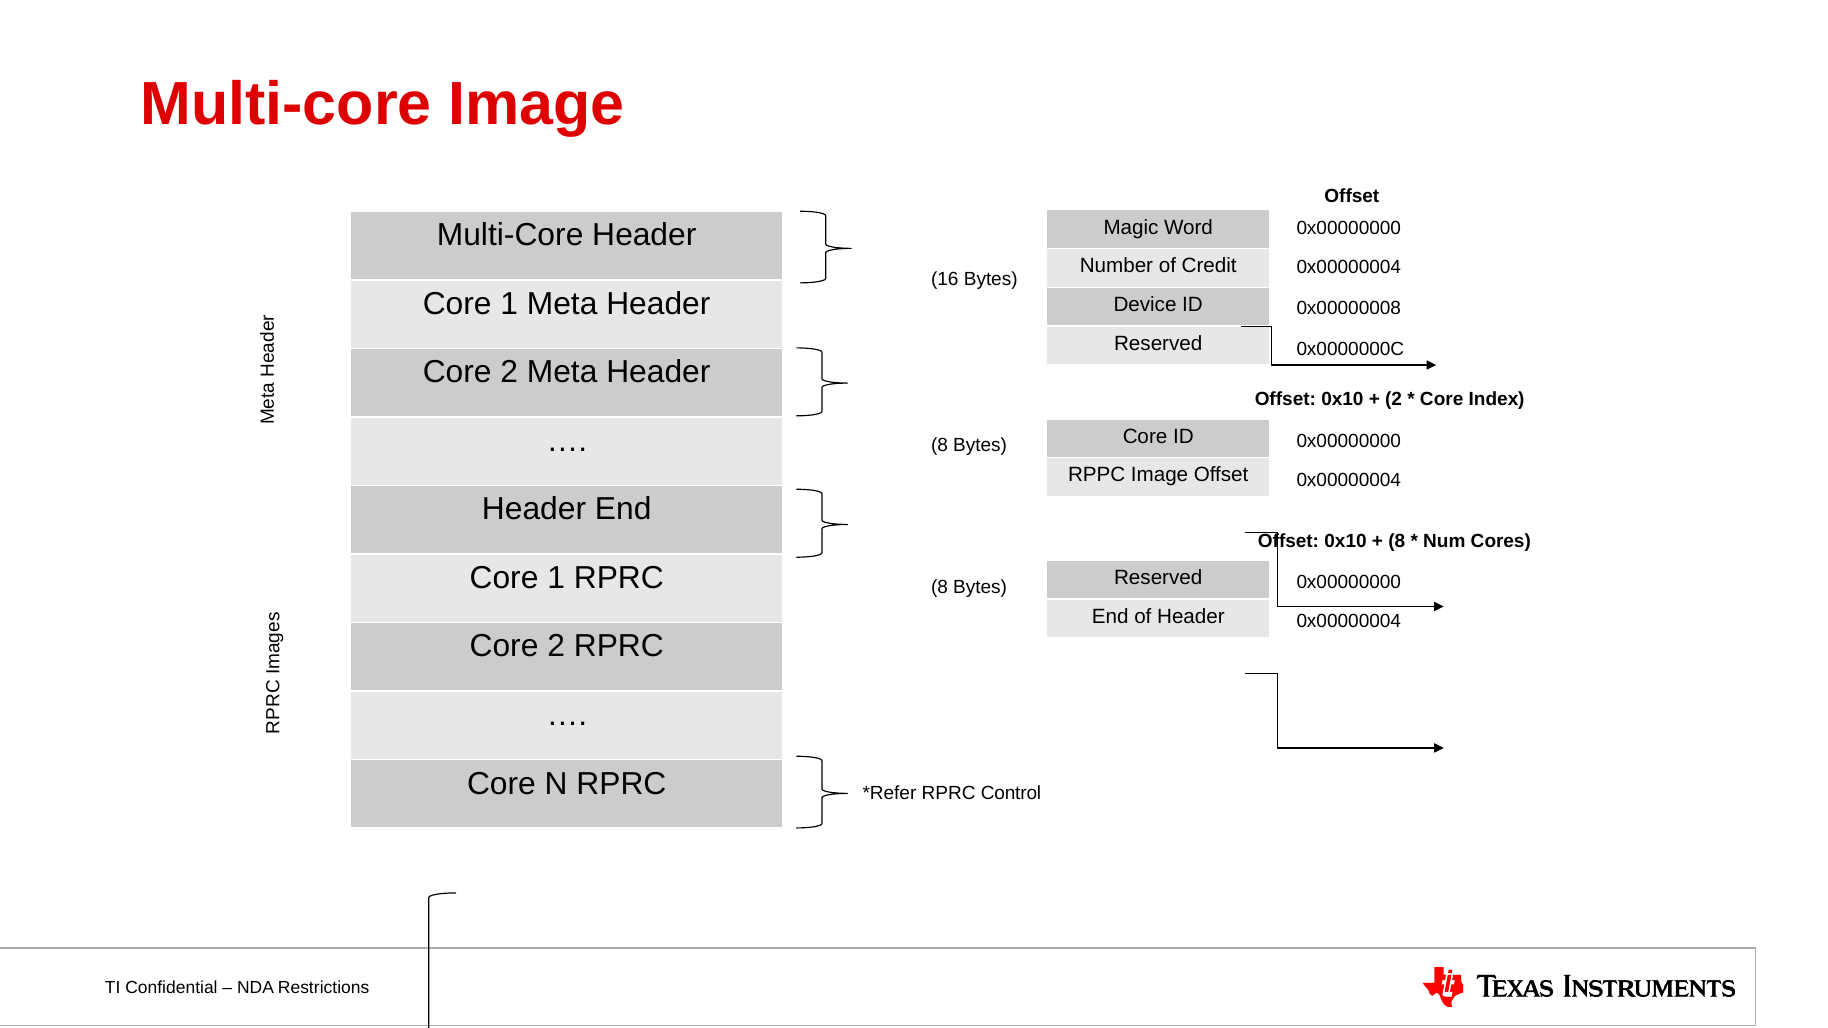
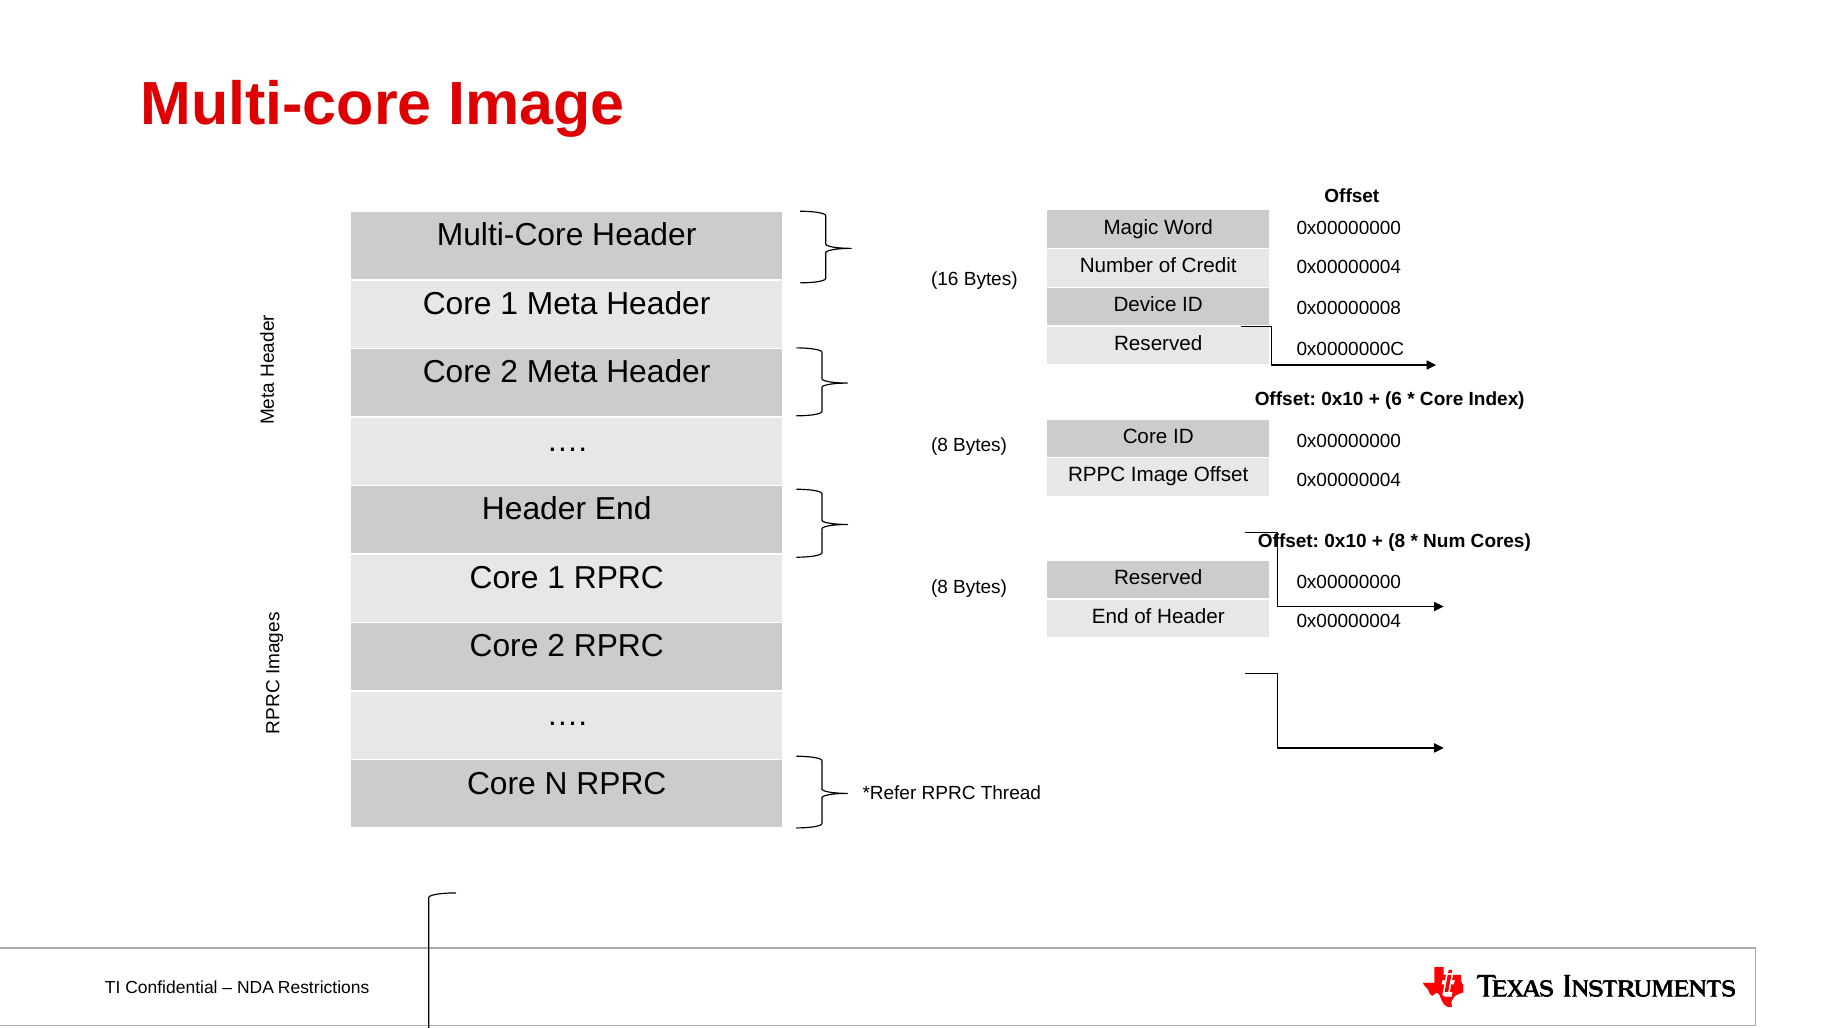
2: 2 -> 6 (1394, 399)
Control: Control -> Thread (1011, 793)
